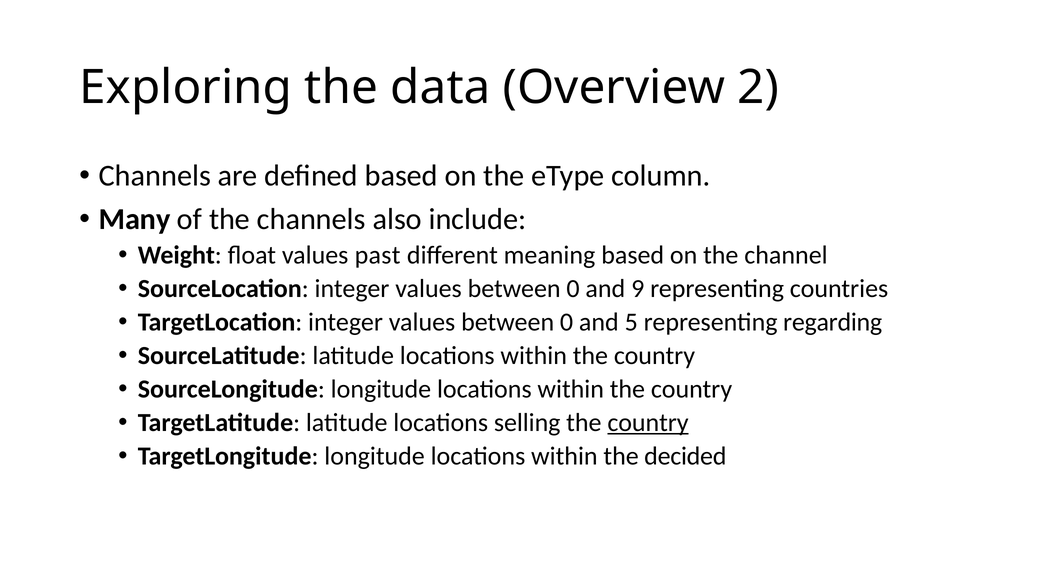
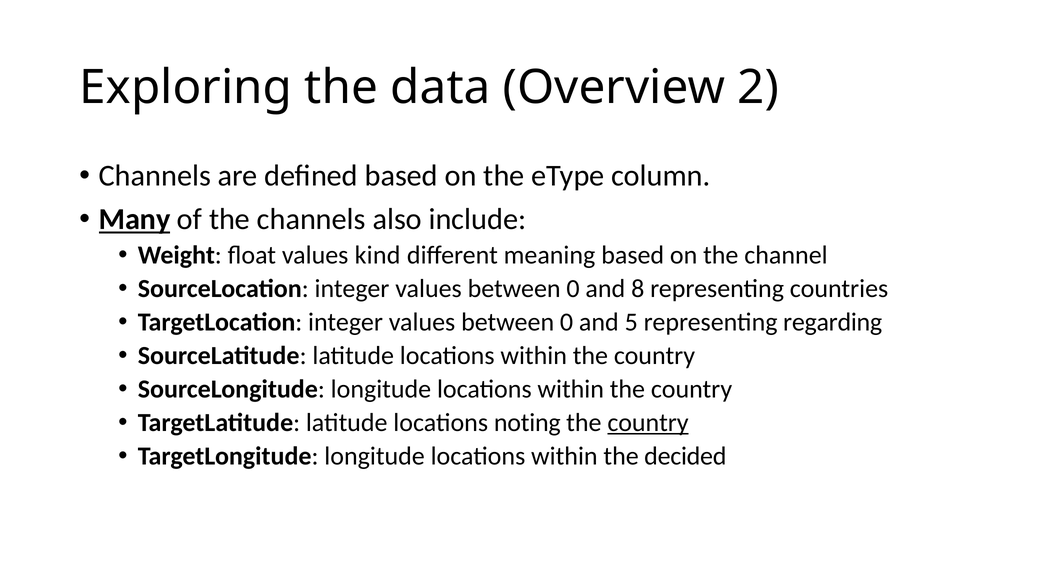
Many underline: none -> present (135, 219)
past: past -> kind (378, 255)
9: 9 -> 8 (638, 289)
selling: selling -> noting (527, 423)
